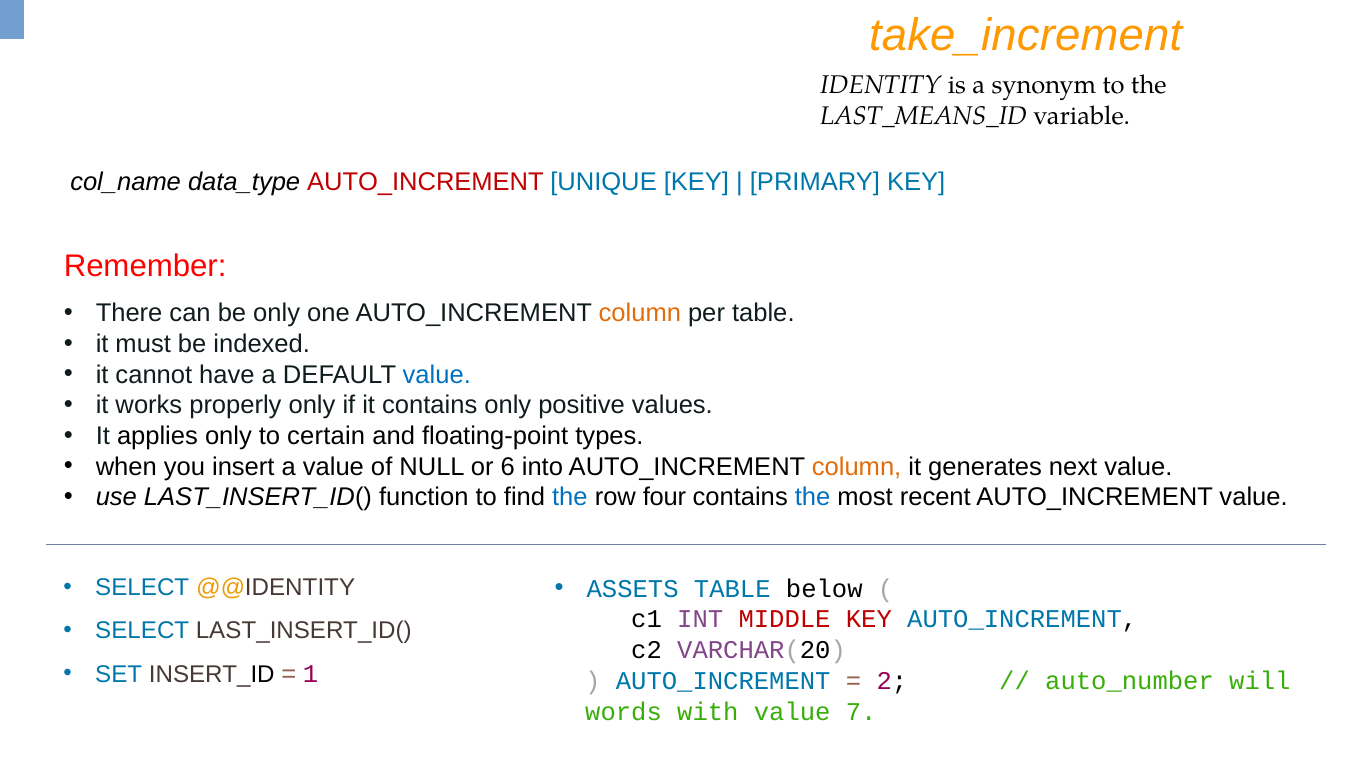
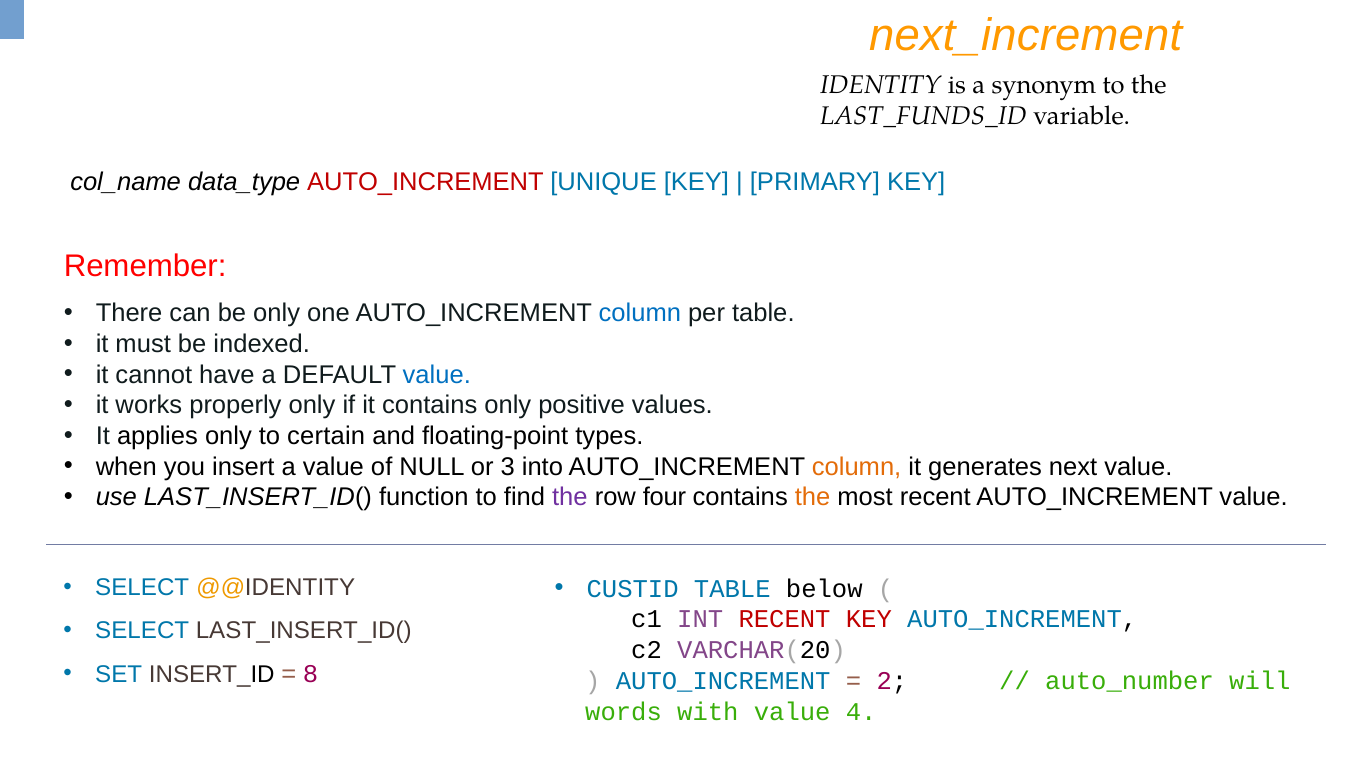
take_increment: take_increment -> next_increment (1026, 35)
LAST_MEANS_ID: LAST_MEANS_ID -> LAST_FUNDS_ID (923, 116)
column colour: orange -> blue (640, 313)
6: 6 -> 3 (508, 467)
the colour: blue -> purple (570, 497)
the colour: blue -> orange (813, 497)
ASSETS: ASSETS -> CUSTID (633, 589)
INT MIDDLE: MIDDLE -> RECENT (785, 619)
1: 1 -> 8 (311, 674)
7: 7 -> 4 (861, 711)
